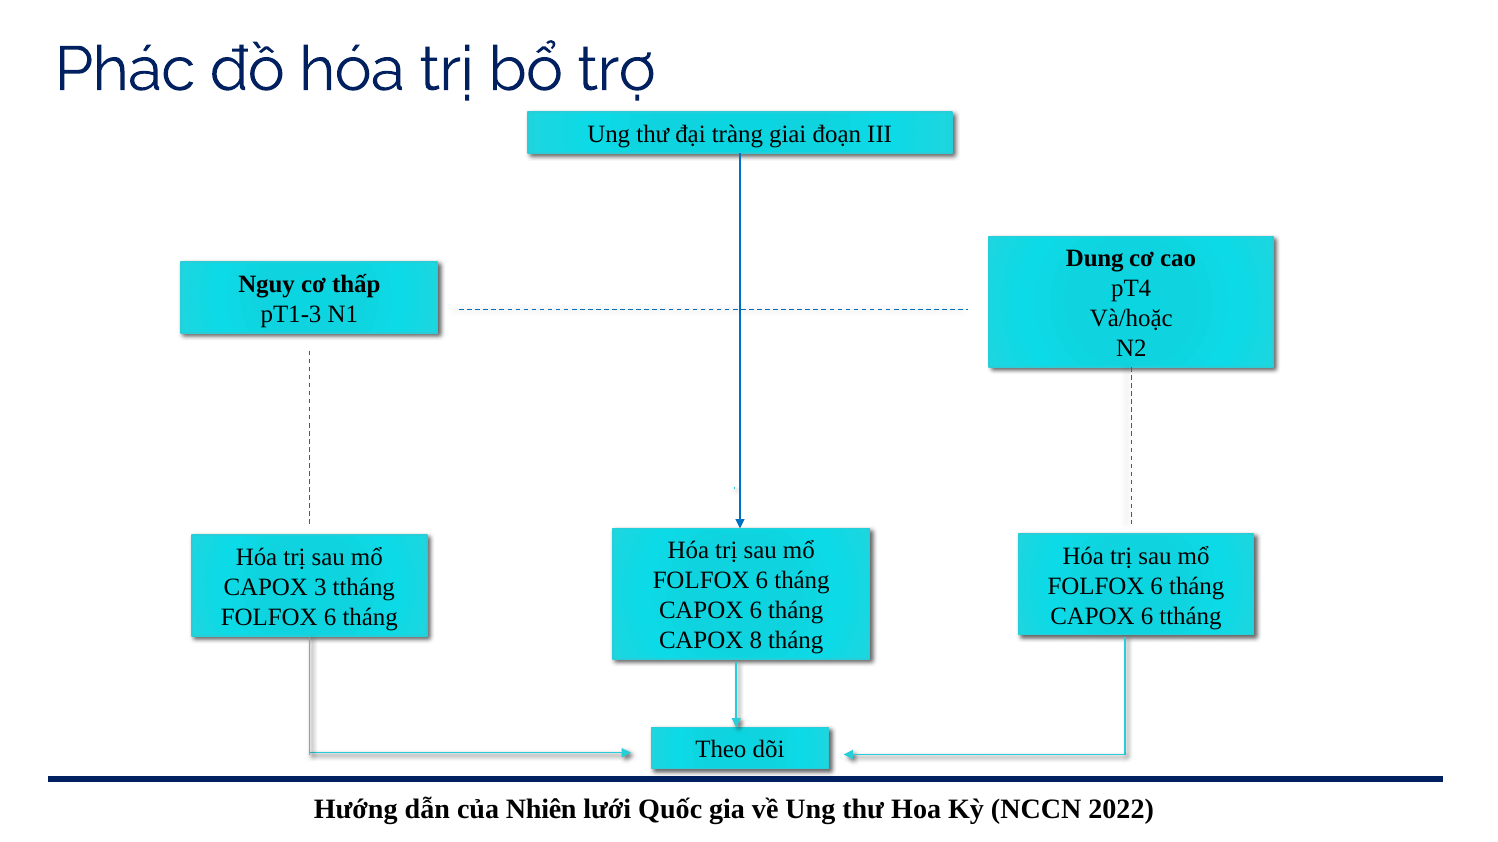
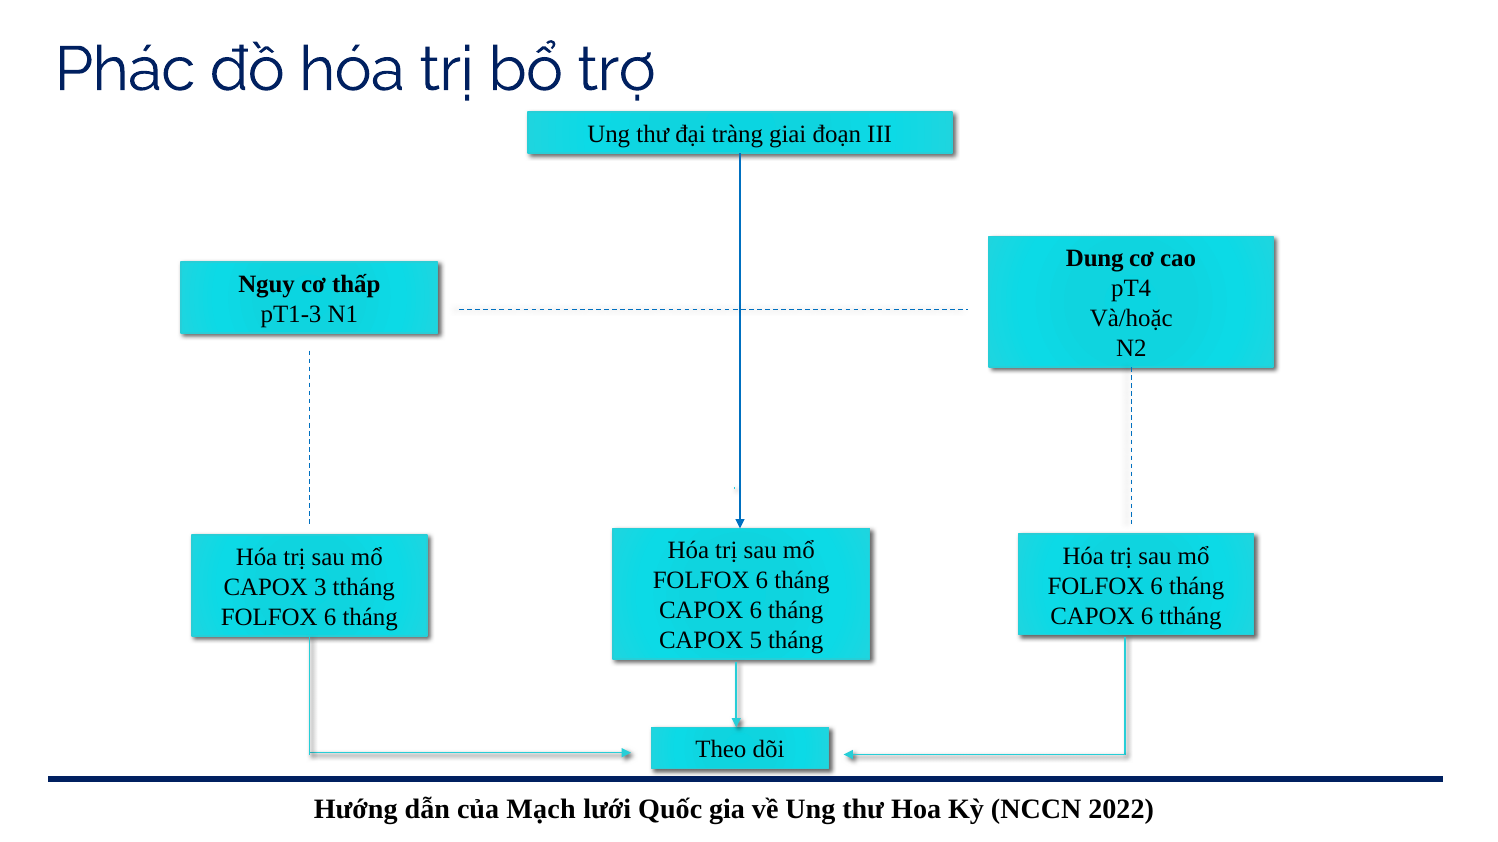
8: 8 -> 5 (756, 641)
Nhiên: Nhiên -> Mạch (541, 810)
